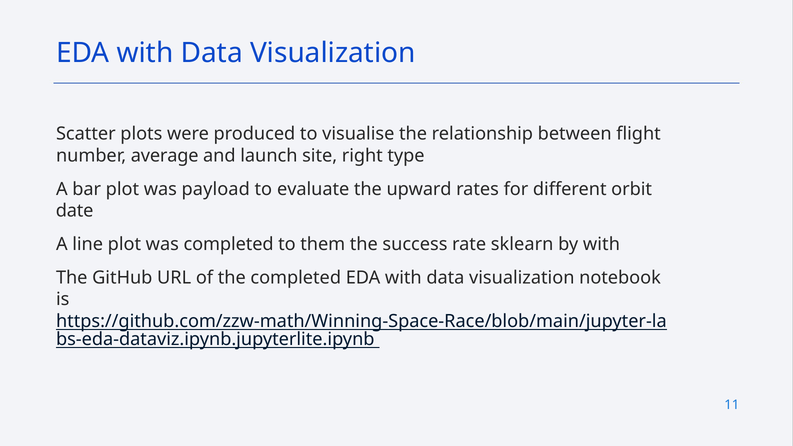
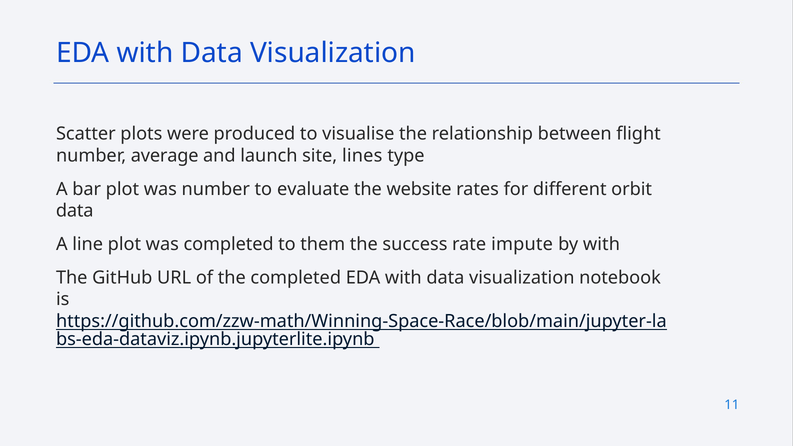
right: right -> lines (362, 156)
was payload: payload -> number (216, 189)
upward: upward -> website (419, 189)
date: date -> data (75, 211)
sklearn: sklearn -> impute (522, 244)
